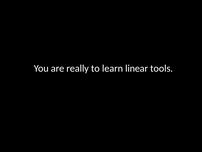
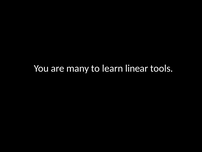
really: really -> many (78, 68)
